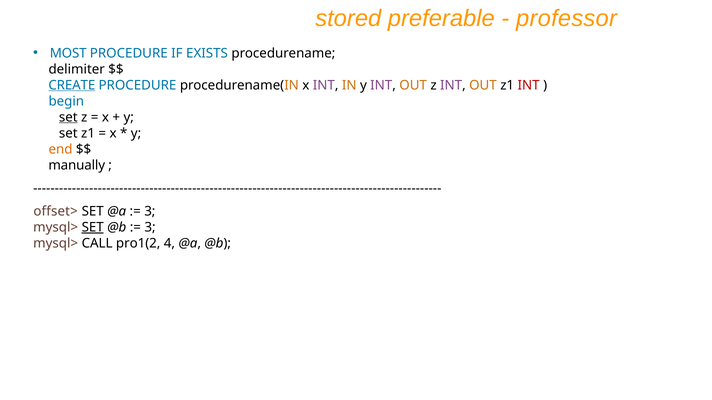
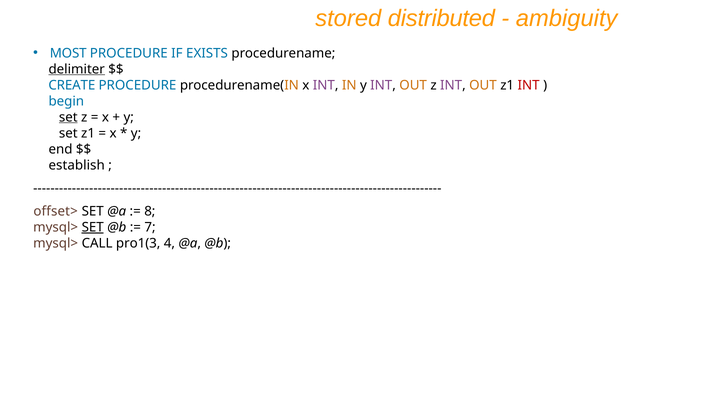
preferable: preferable -> distributed (441, 19)
professor: professor -> ambiguity (567, 19)
delimiter underline: none -> present (77, 69)
CREATE underline: present -> none (72, 85)
end colour: orange -> black (61, 149)
manually: manually -> establish (77, 165)
3: 3 -> 8 (150, 212)
3: 3 -> 7 (150, 228)
pro1(2: pro1(2 -> pro1(3 (138, 244)
